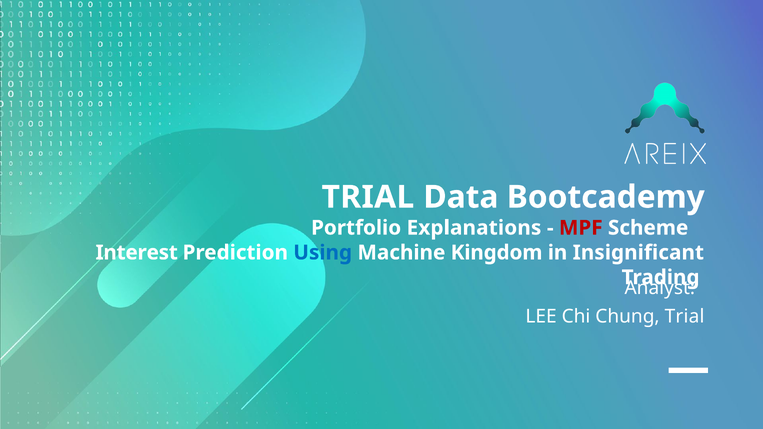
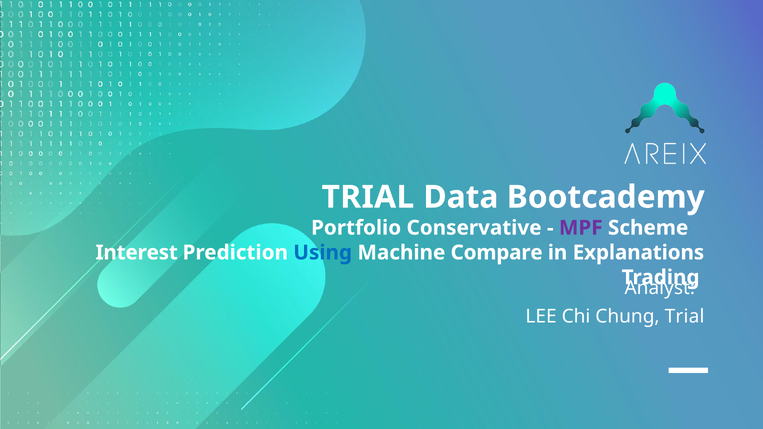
Explanations: Explanations -> Conservative (474, 228)
MPF colour: red -> purple (581, 228)
Kingdom: Kingdom -> Compare (497, 253)
Insignificant: Insignificant -> Explanations (638, 253)
